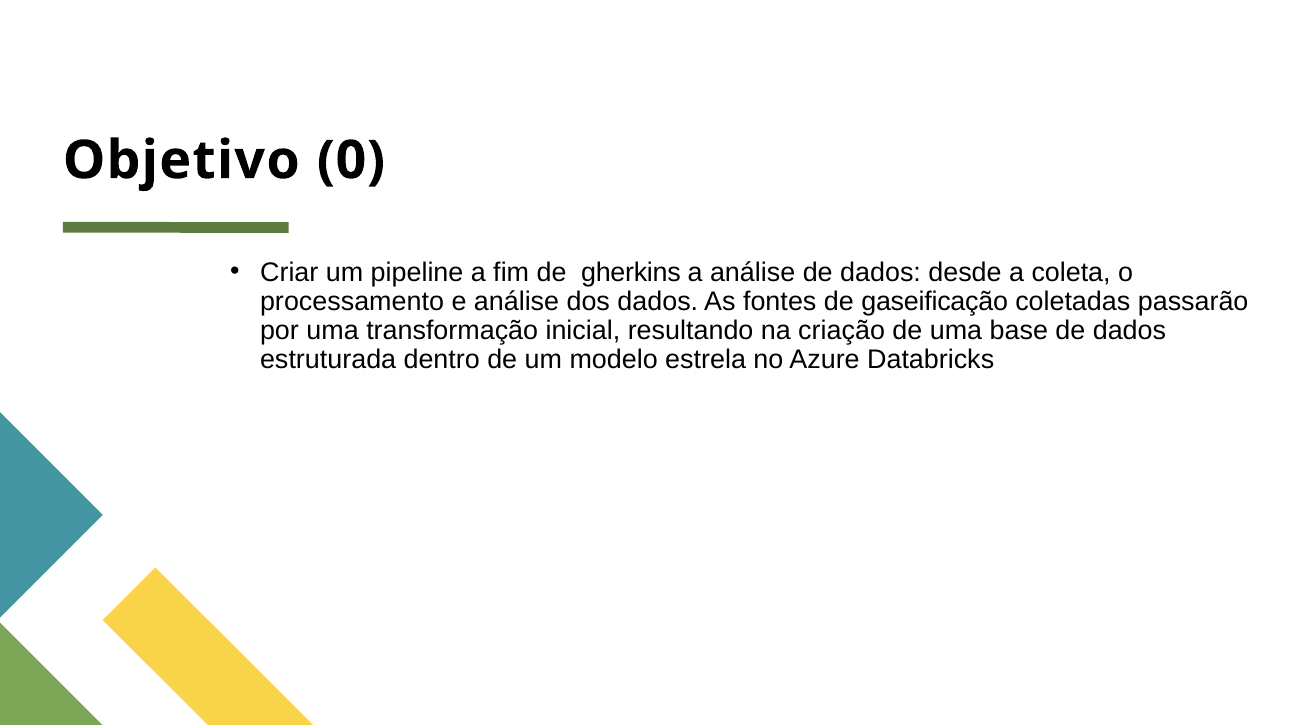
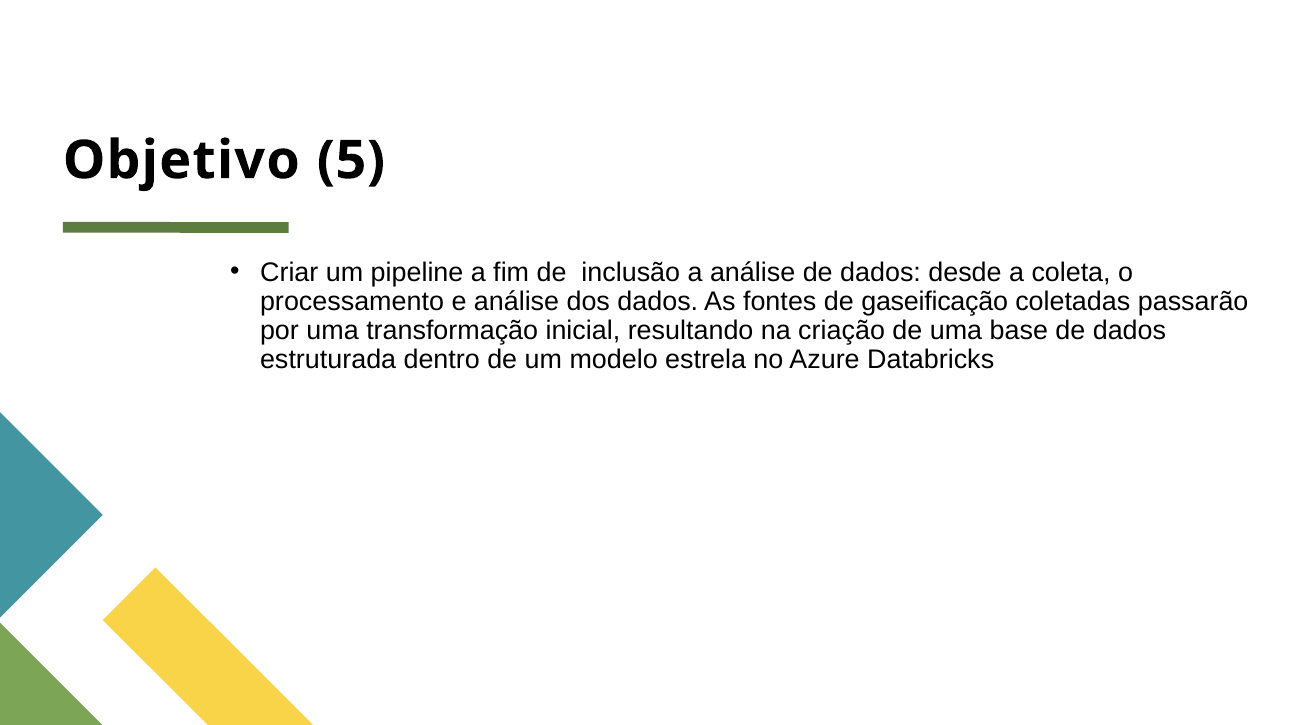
0: 0 -> 5 (351, 161)
gherkins: gherkins -> inclusão (631, 272)
